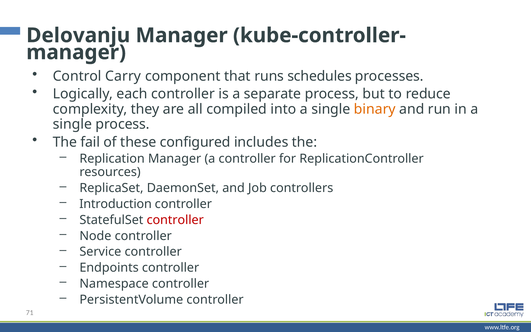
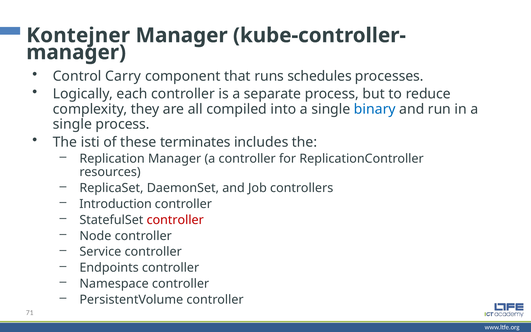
Delovanju: Delovanju -> Kontejner (78, 35)
binary colour: orange -> blue (375, 109)
fail: fail -> isti (90, 142)
configured: configured -> terminates (195, 142)
